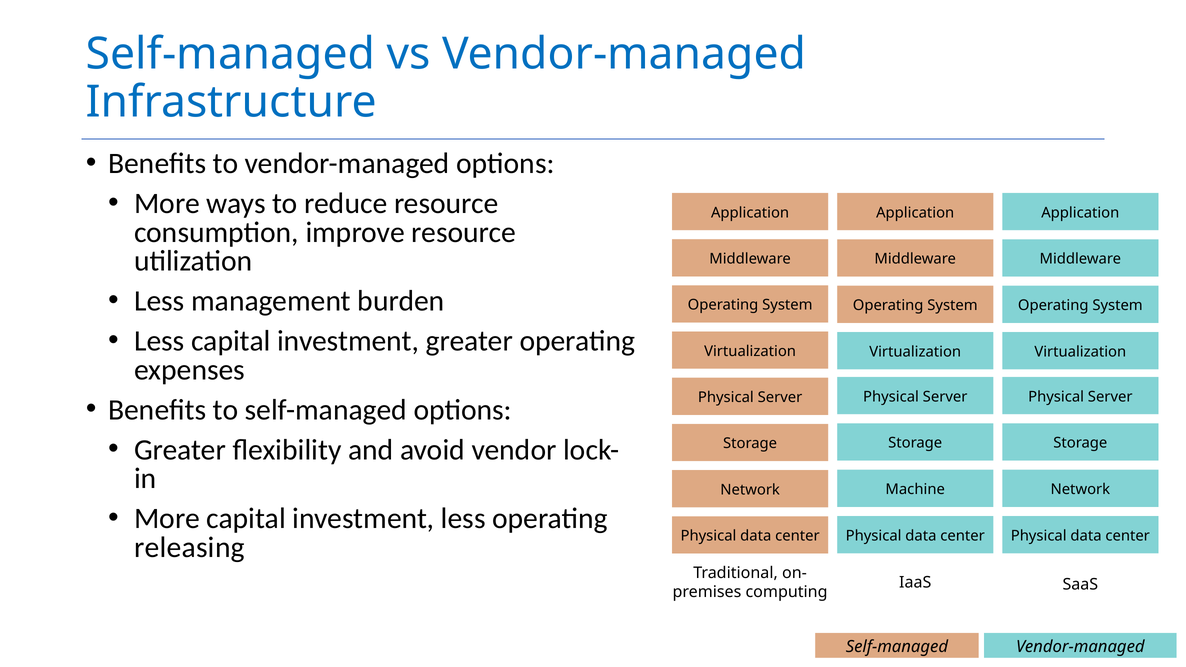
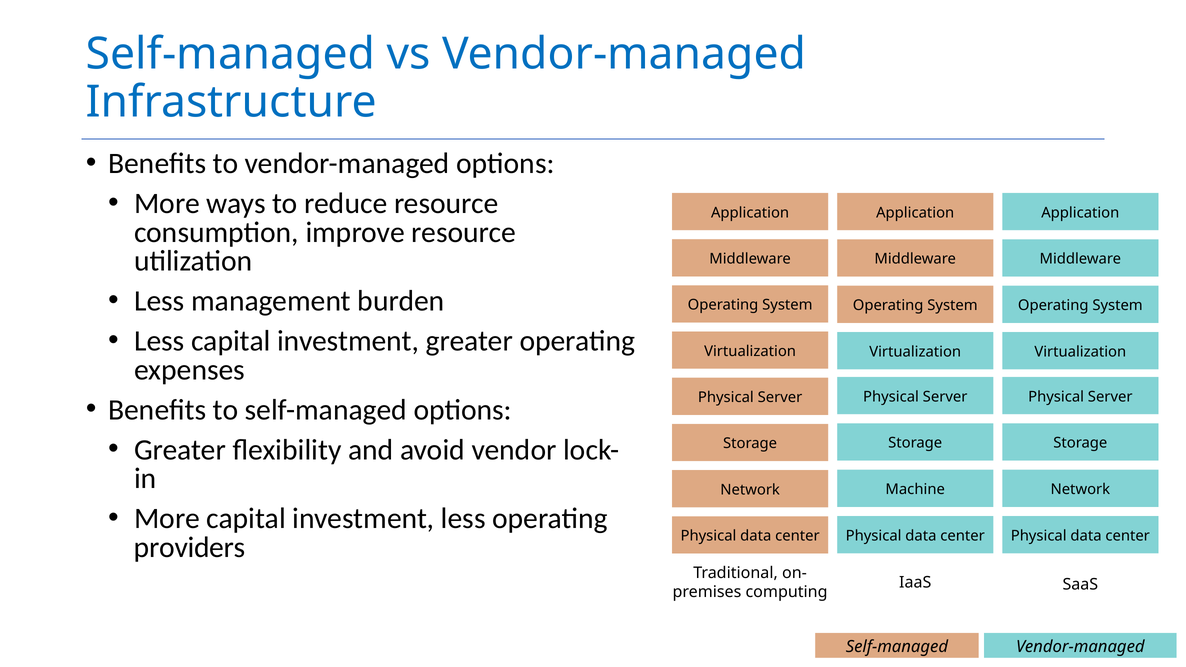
releasing: releasing -> providers (190, 547)
